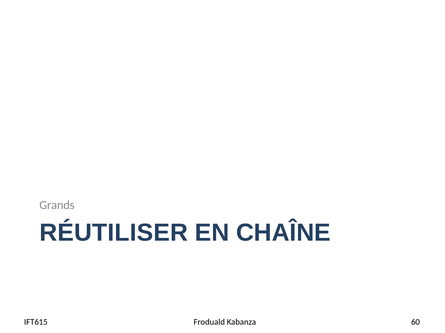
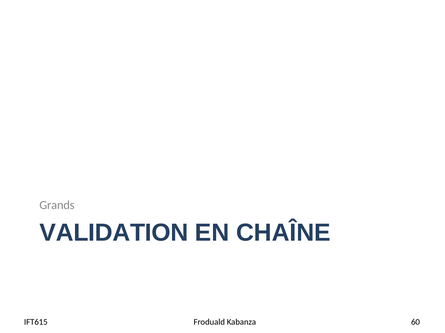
RÉUTILISER: RÉUTILISER -> VALIDATION (114, 233)
